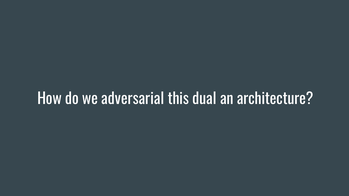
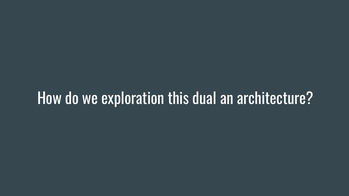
adversarial: adversarial -> exploration (133, 99)
